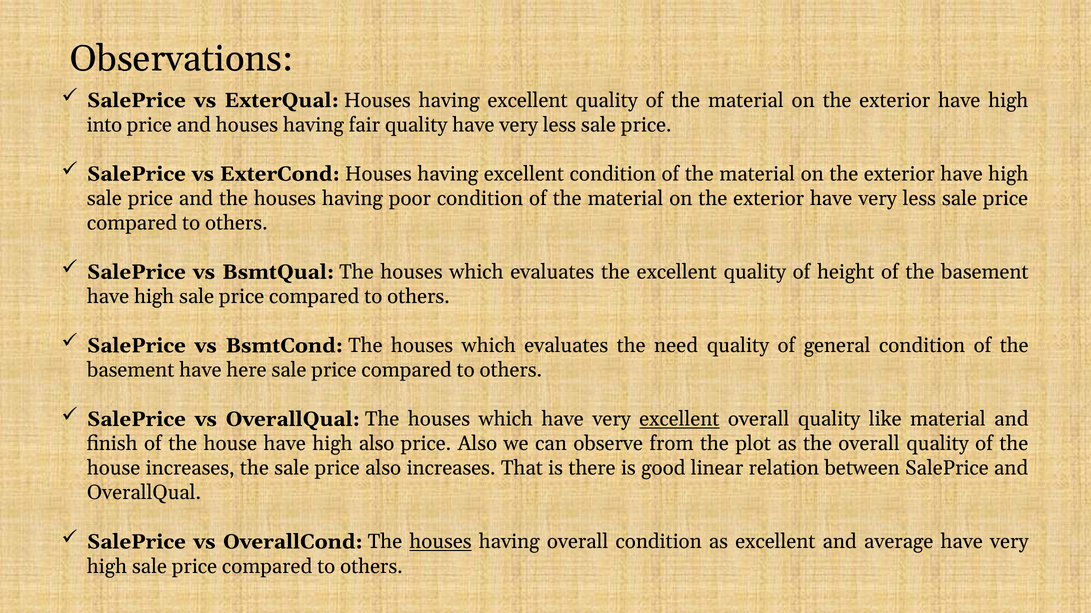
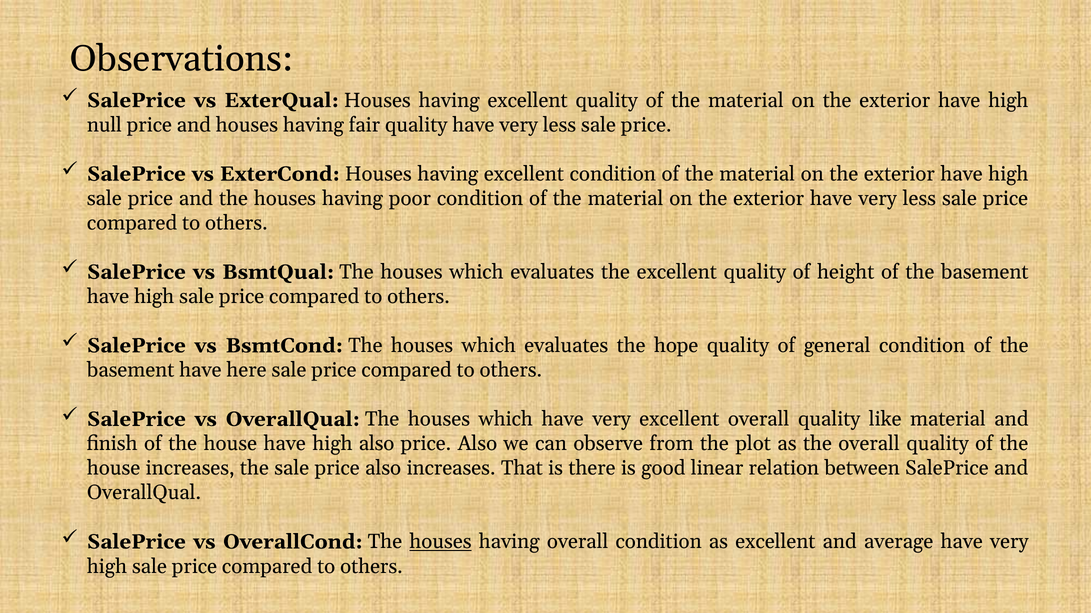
into: into -> null (104, 125)
need: need -> hope (676, 346)
excellent underline: present -> none (679, 420)
